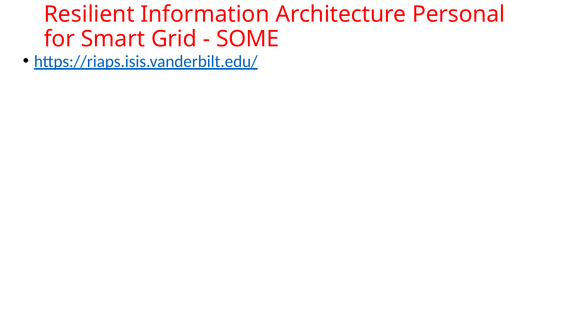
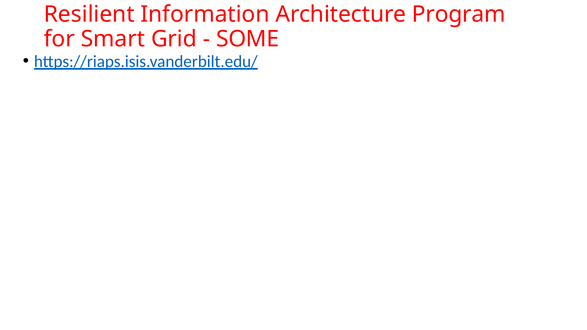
Personal: Personal -> Program (459, 14)
